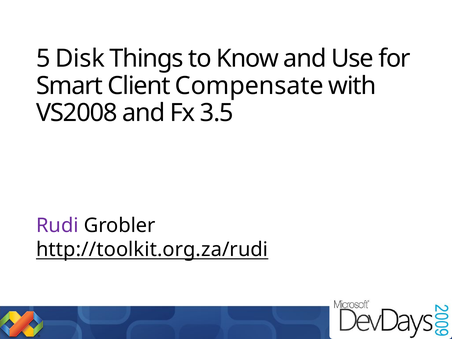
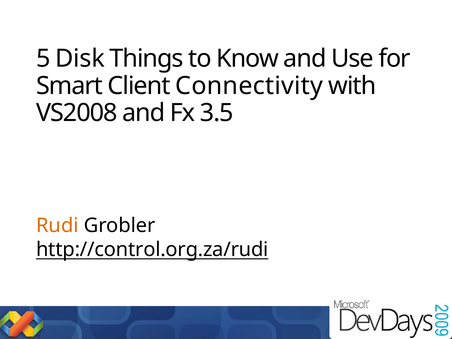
Compensate: Compensate -> Connectivity (249, 86)
Rudi colour: purple -> orange (57, 226)
http://toolkit.org.za/rudi: http://toolkit.org.za/rudi -> http://control.org.za/rudi (152, 250)
